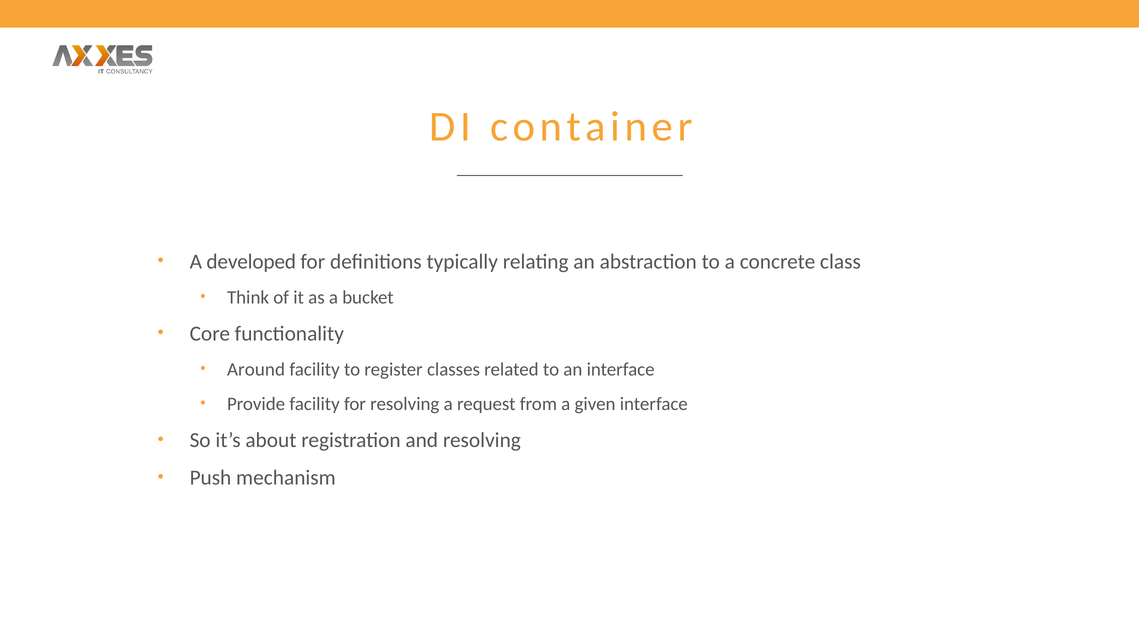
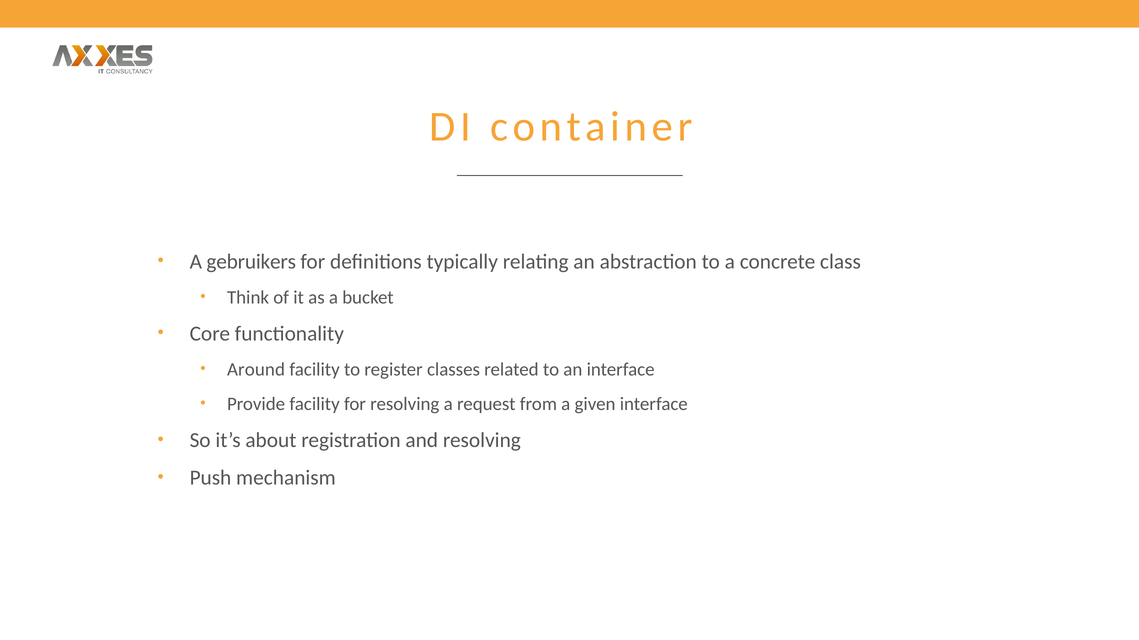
developed: developed -> gebruikers (251, 262)
